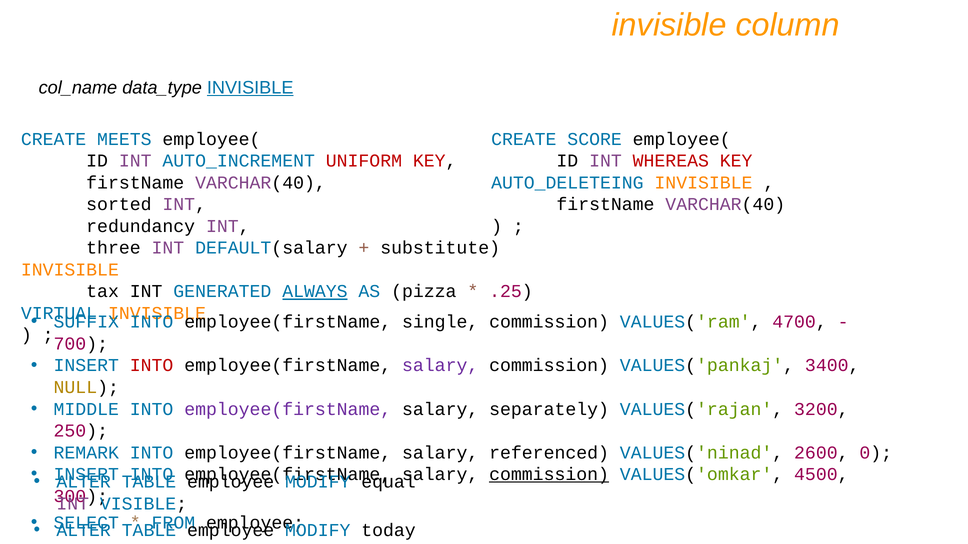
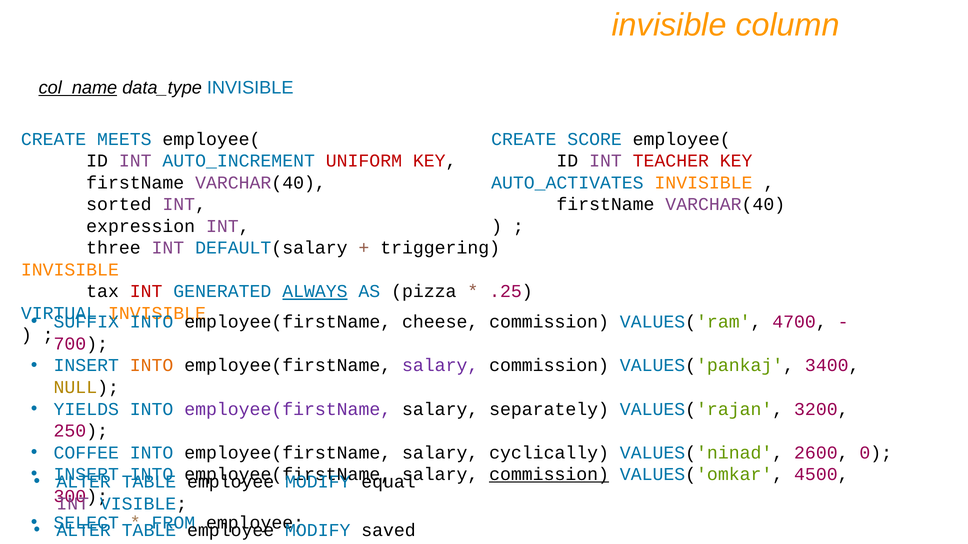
col_name underline: none -> present (78, 88)
INVISIBLE underline: present -> none (250, 88)
WHEREAS: WHEREAS -> TEACHER (671, 161)
AUTO_DELETEING: AUTO_DELETEING -> AUTO_ACTIVATES (567, 183)
redundancy: redundancy -> expression (141, 226)
substitute: substitute -> triggering (440, 248)
INT colour: black -> red (146, 292)
single: single -> cheese (440, 322)
INTO colour: red -> orange (152, 366)
MIDDLE: MIDDLE -> YIELDS (86, 409)
REMARK: REMARK -> COFFEE (86, 453)
referenced: referenced -> cyclically (549, 453)
today: today -> saved (389, 531)
